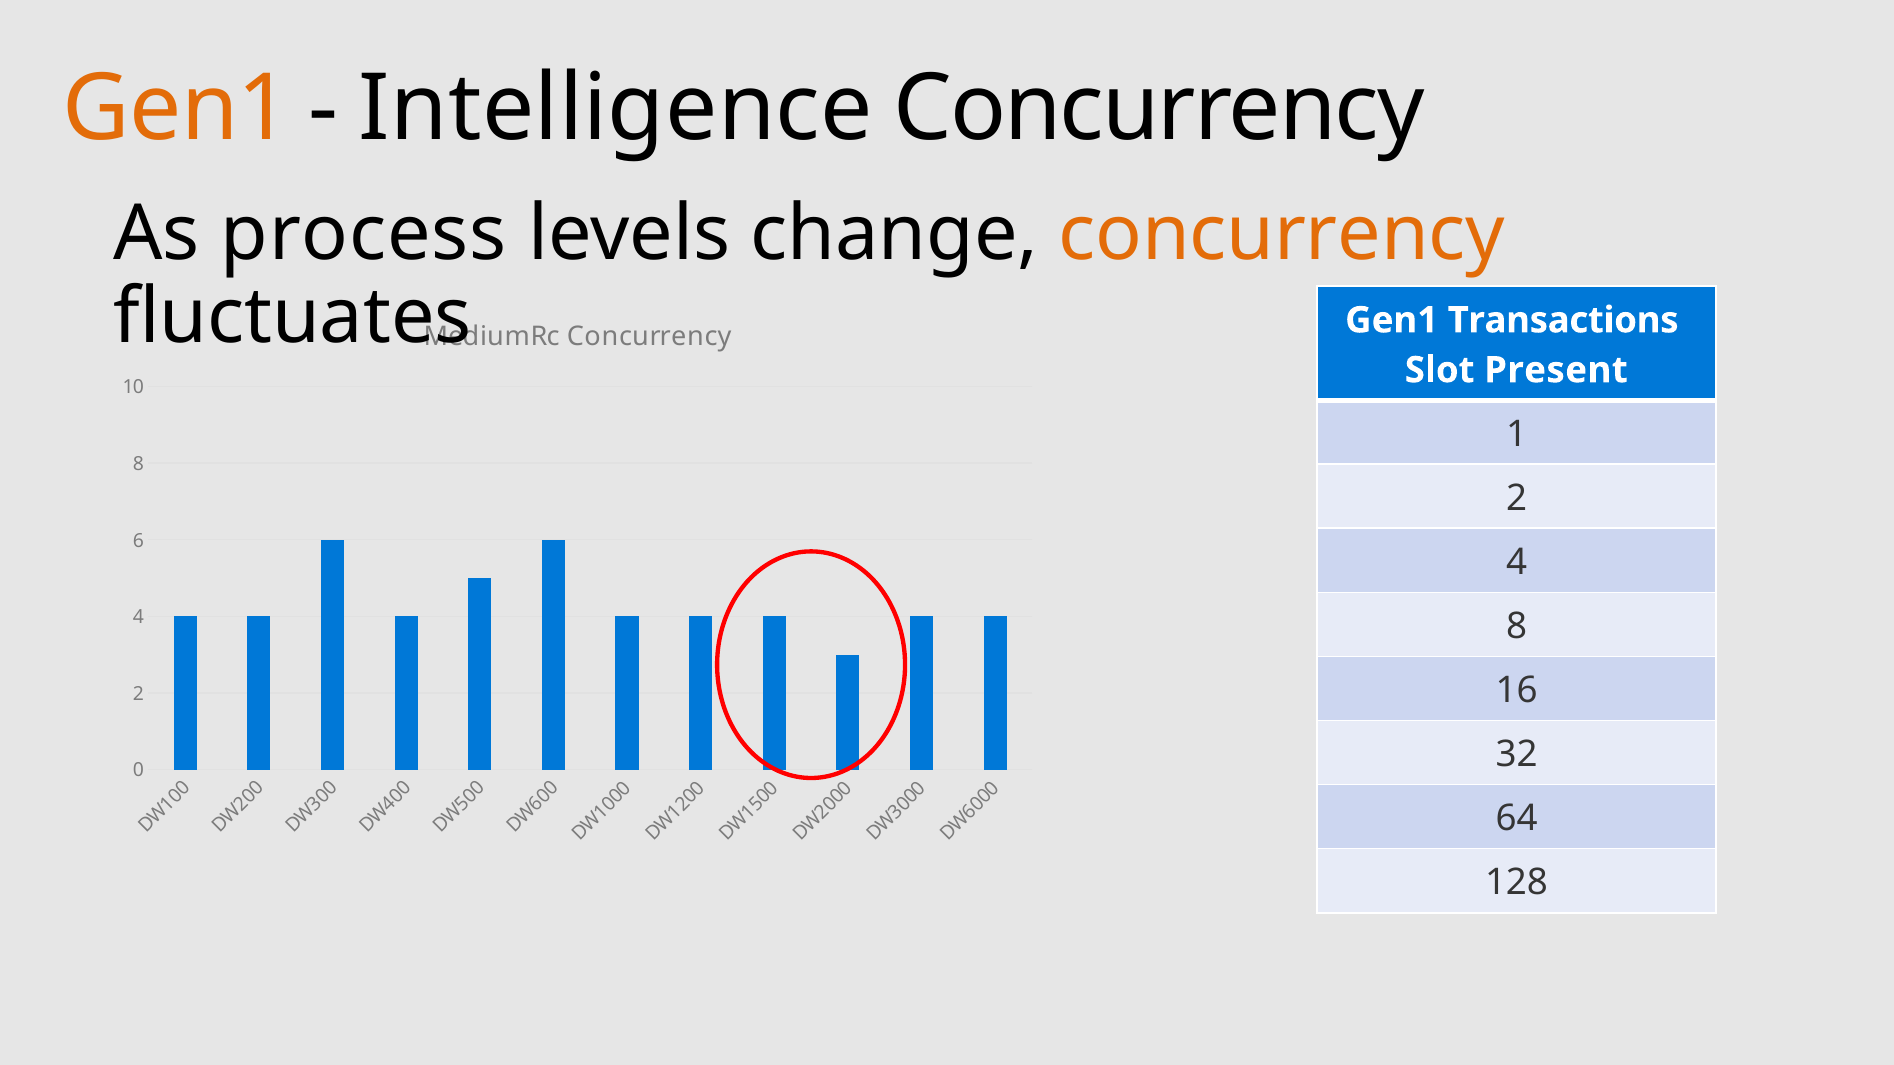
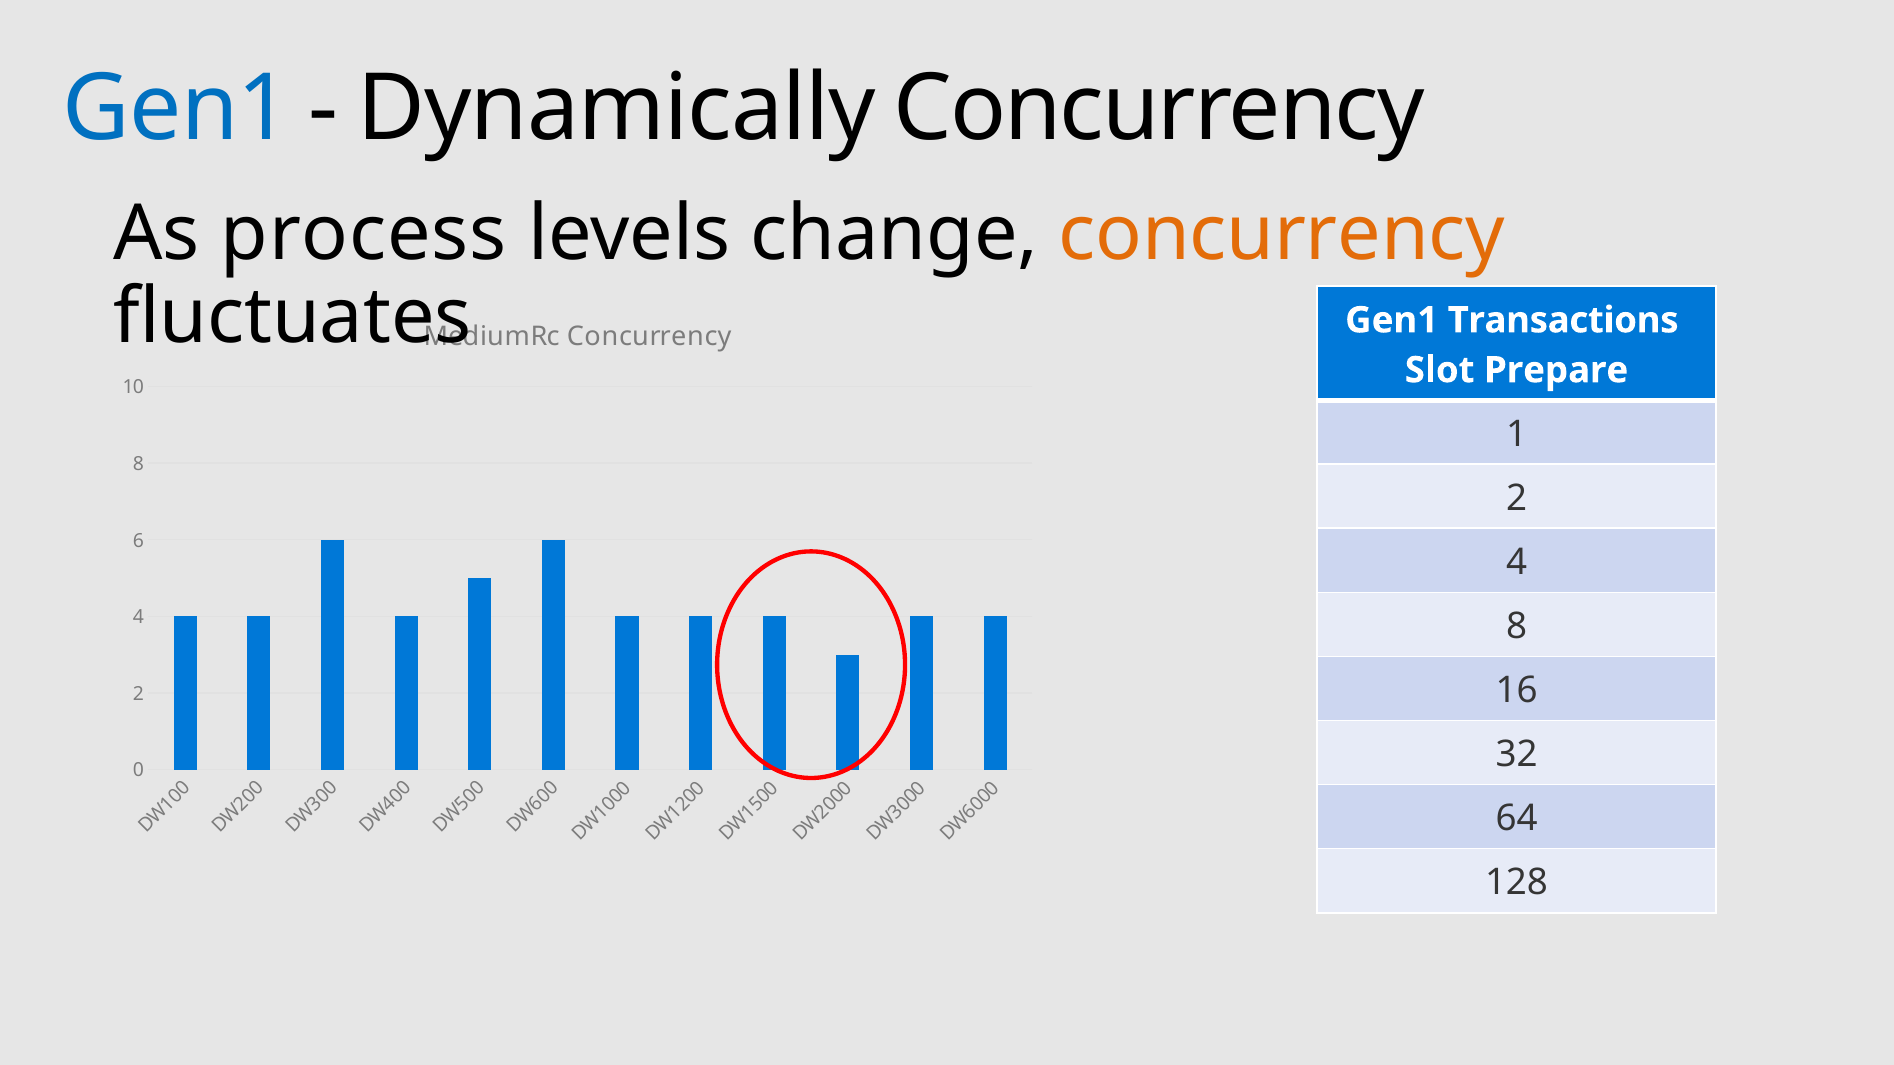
Gen1 colour: orange -> blue (177, 108)
Intelligence: Intelligence -> Dynamically (617, 108)
Present: Present -> Prepare (1556, 370)
